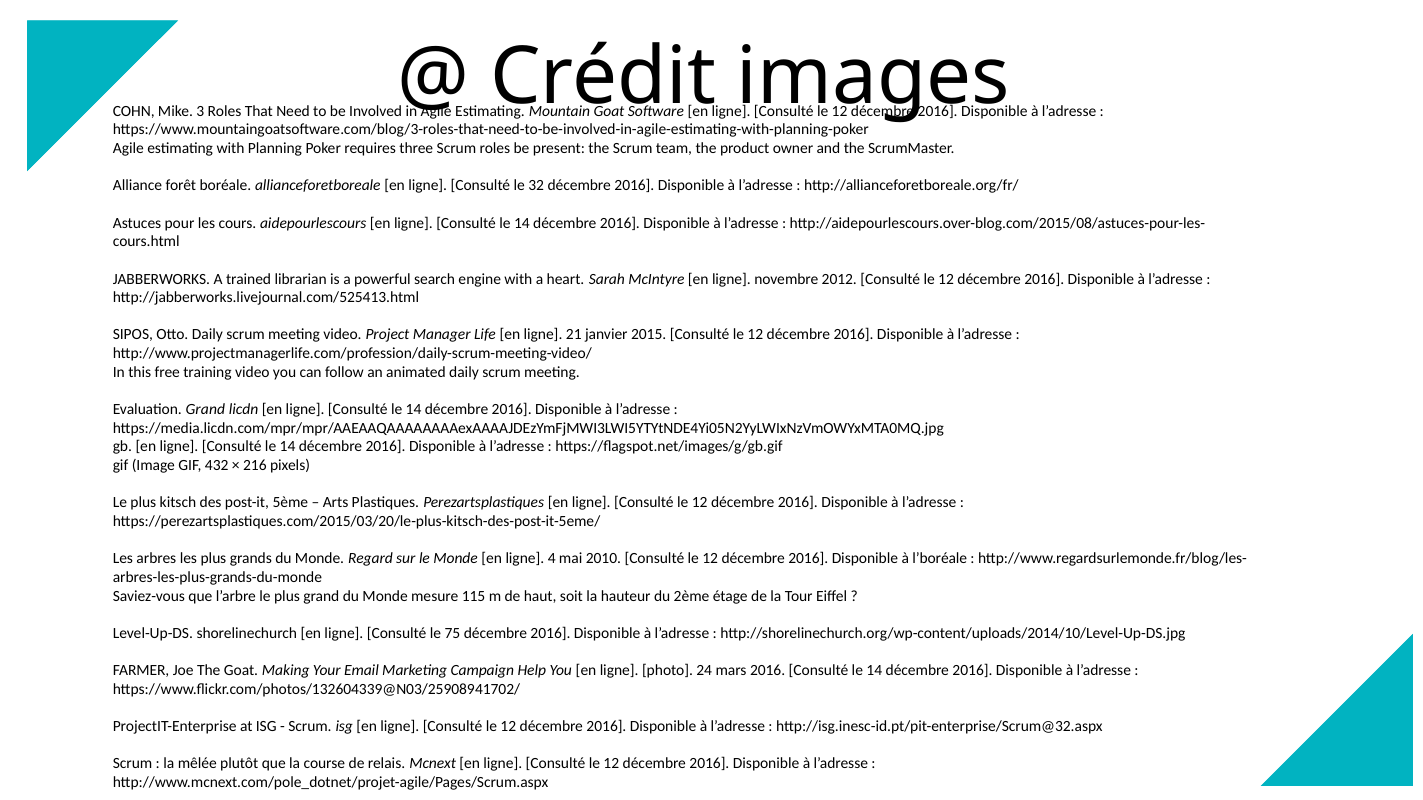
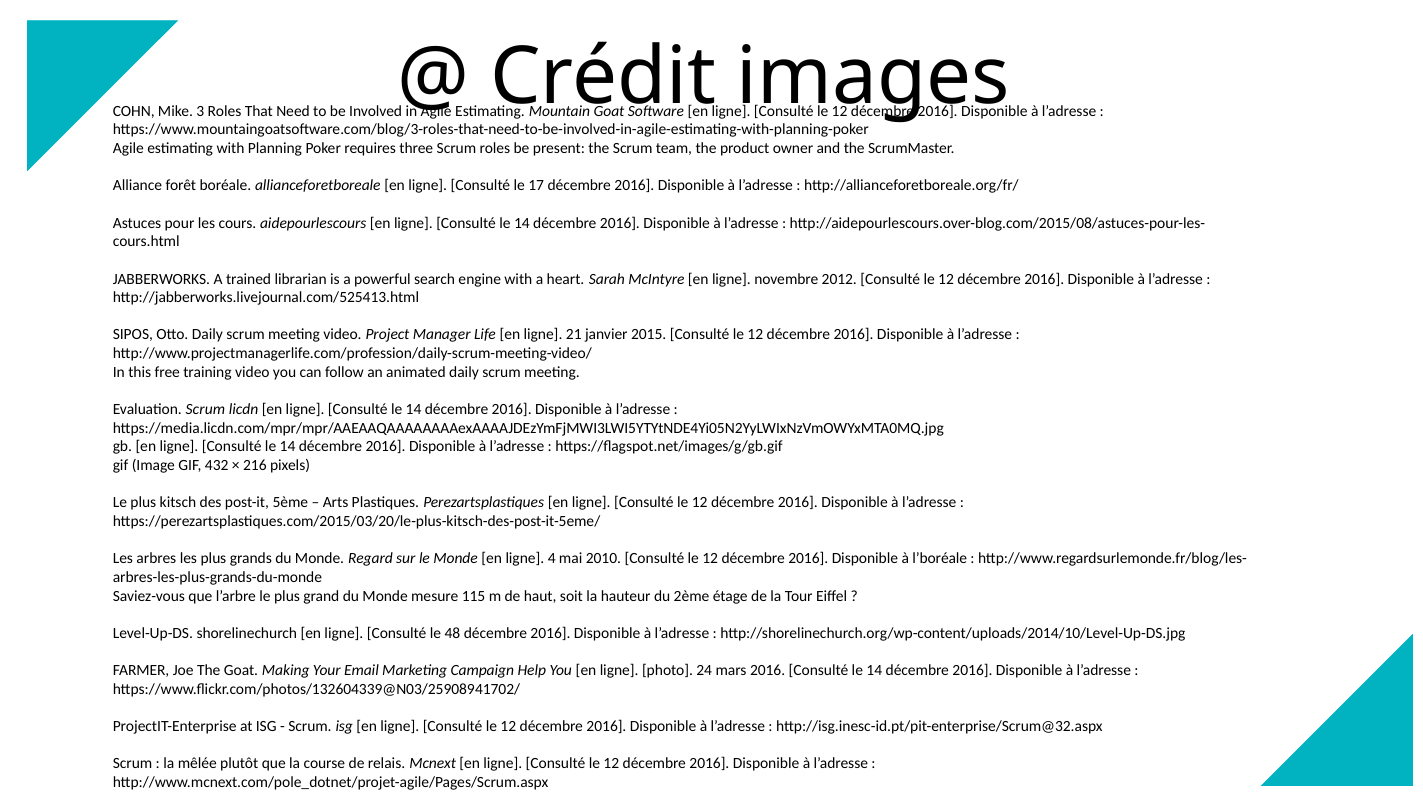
32: 32 -> 17 (536, 186)
Evaluation Grand: Grand -> Scrum (205, 410)
75: 75 -> 48 (452, 634)
